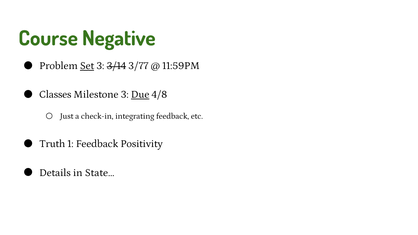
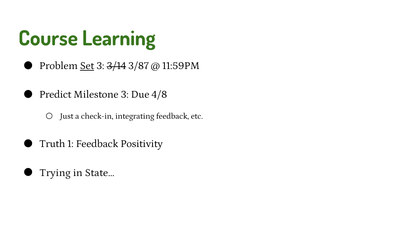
Negative: Negative -> Learning (119, 39)
3/77: 3/77 -> 3/87 (138, 66)
Classes: Classes -> Predict (55, 95)
Due underline: present -> none (140, 95)
Details: Details -> Trying (55, 173)
